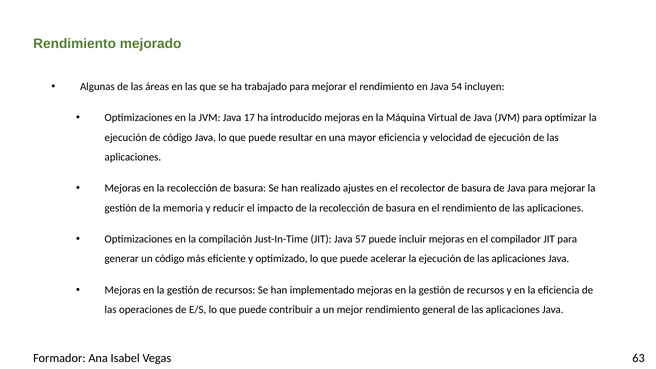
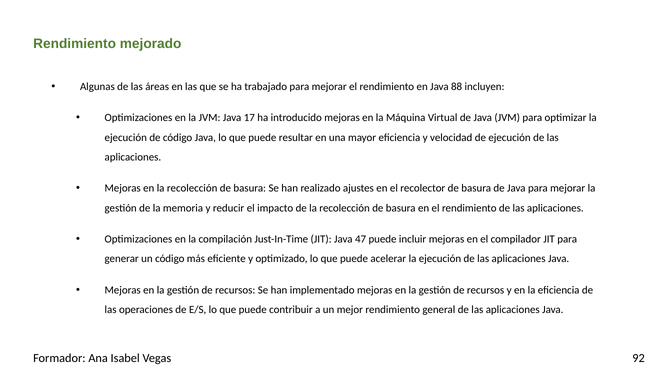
54: 54 -> 88 (457, 87)
57: 57 -> 47 (361, 239)
63: 63 -> 92 (639, 358)
